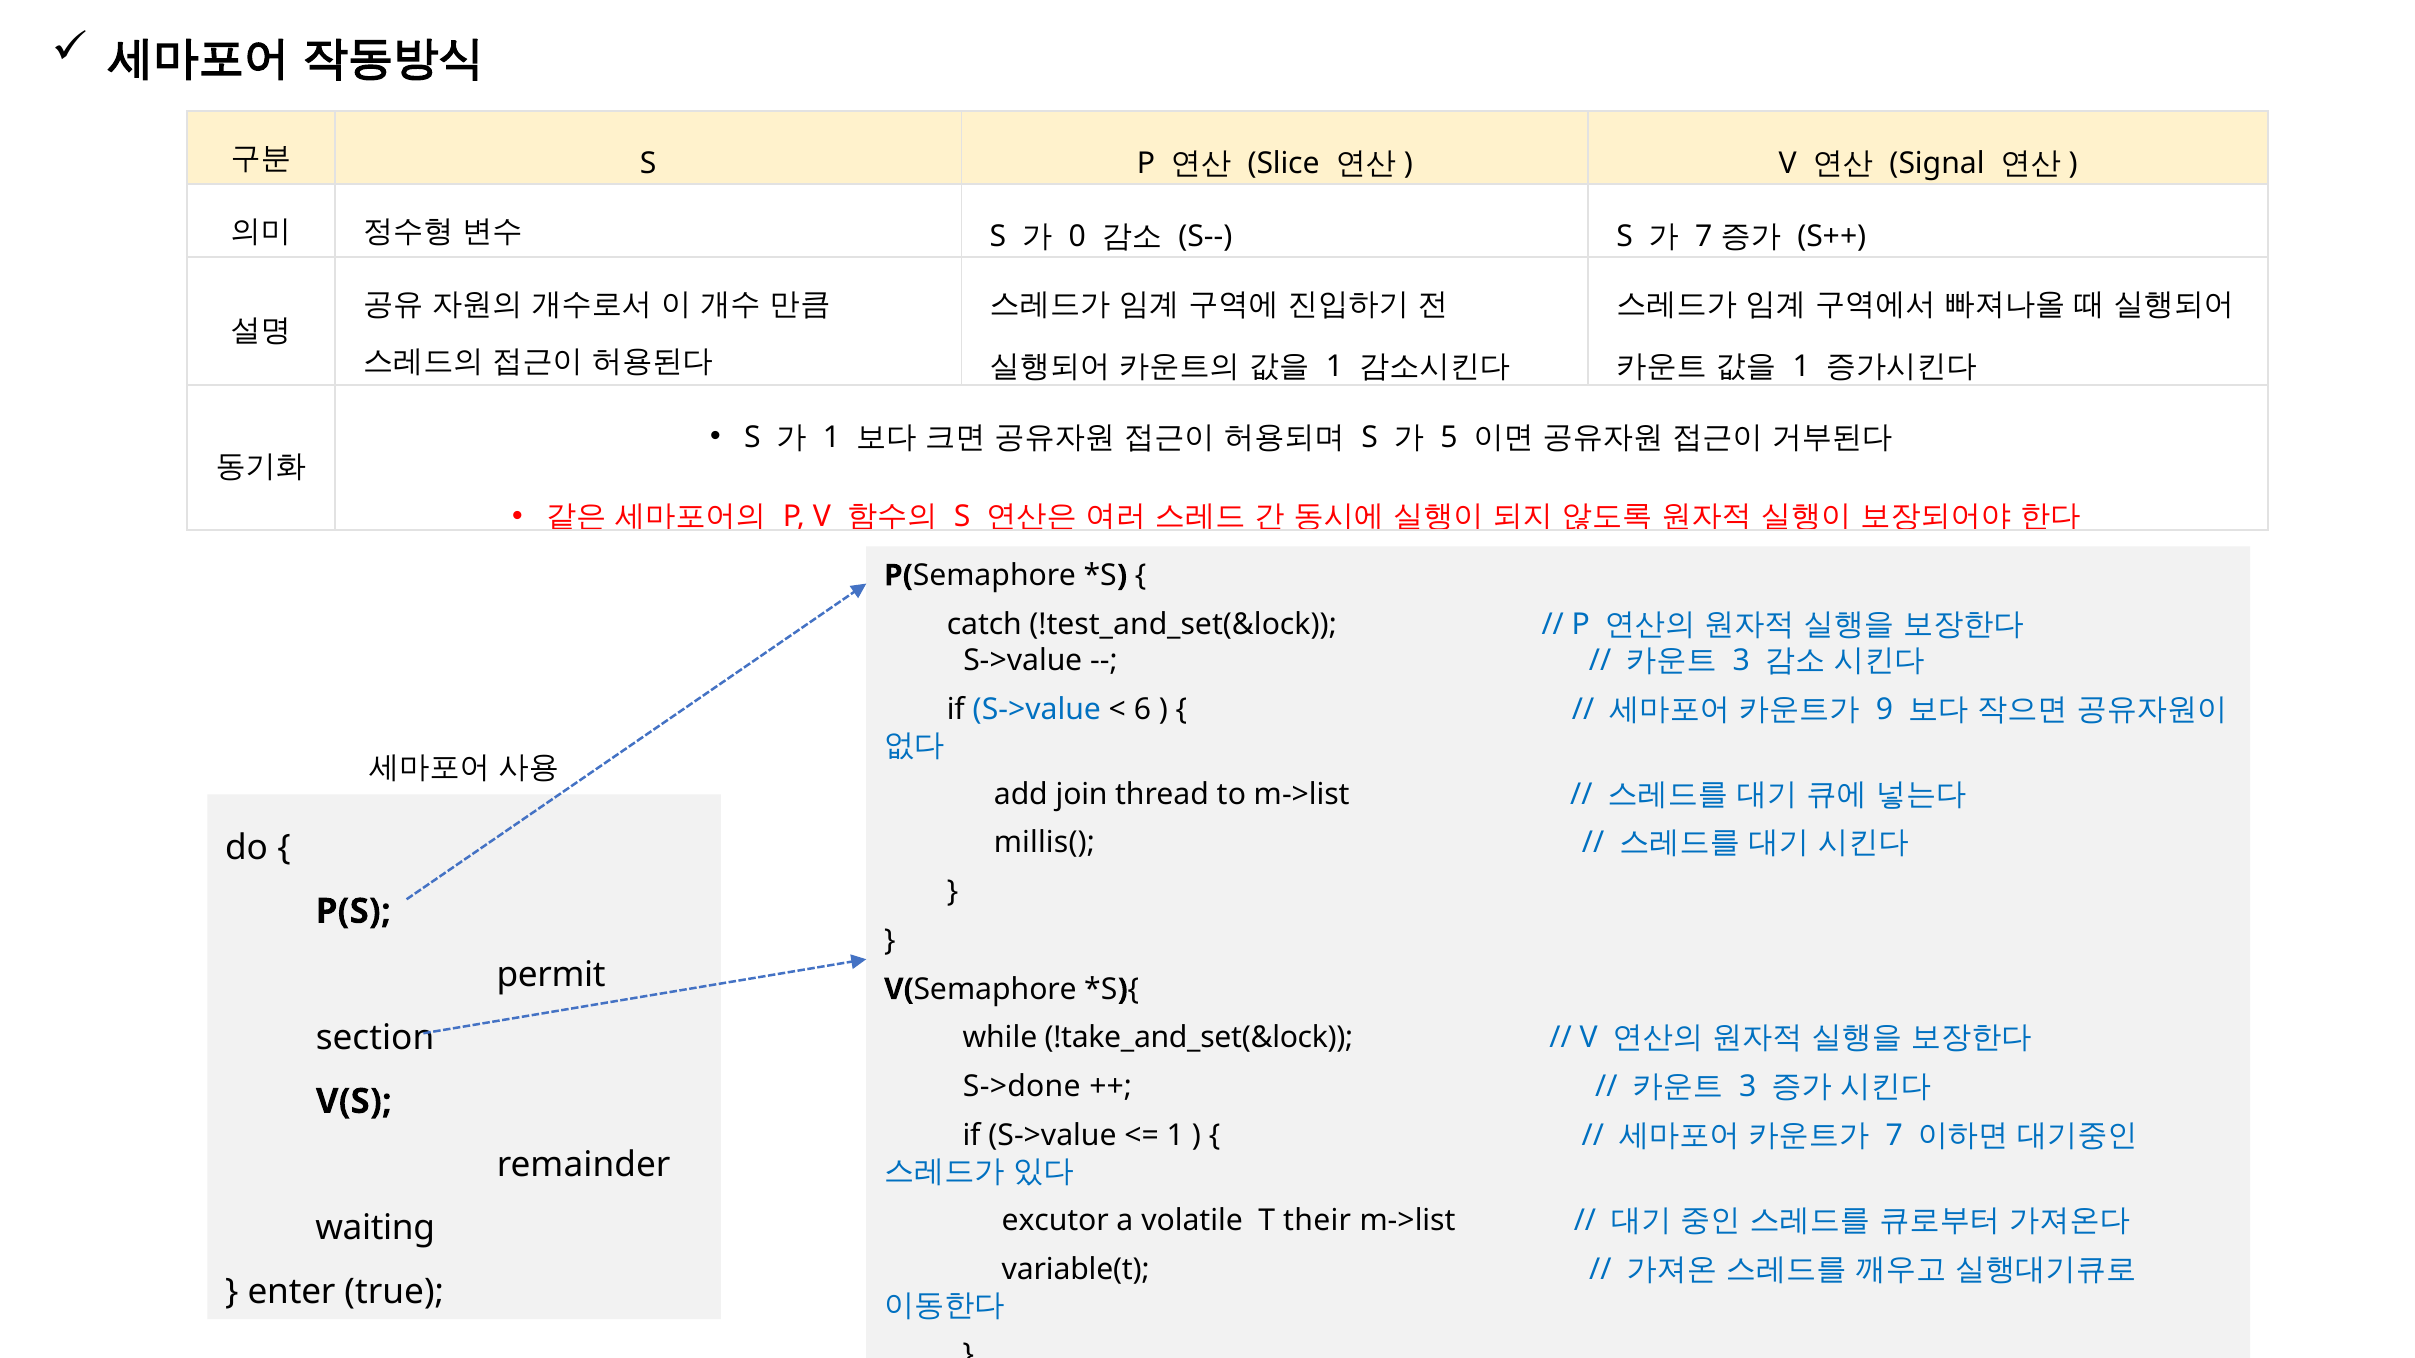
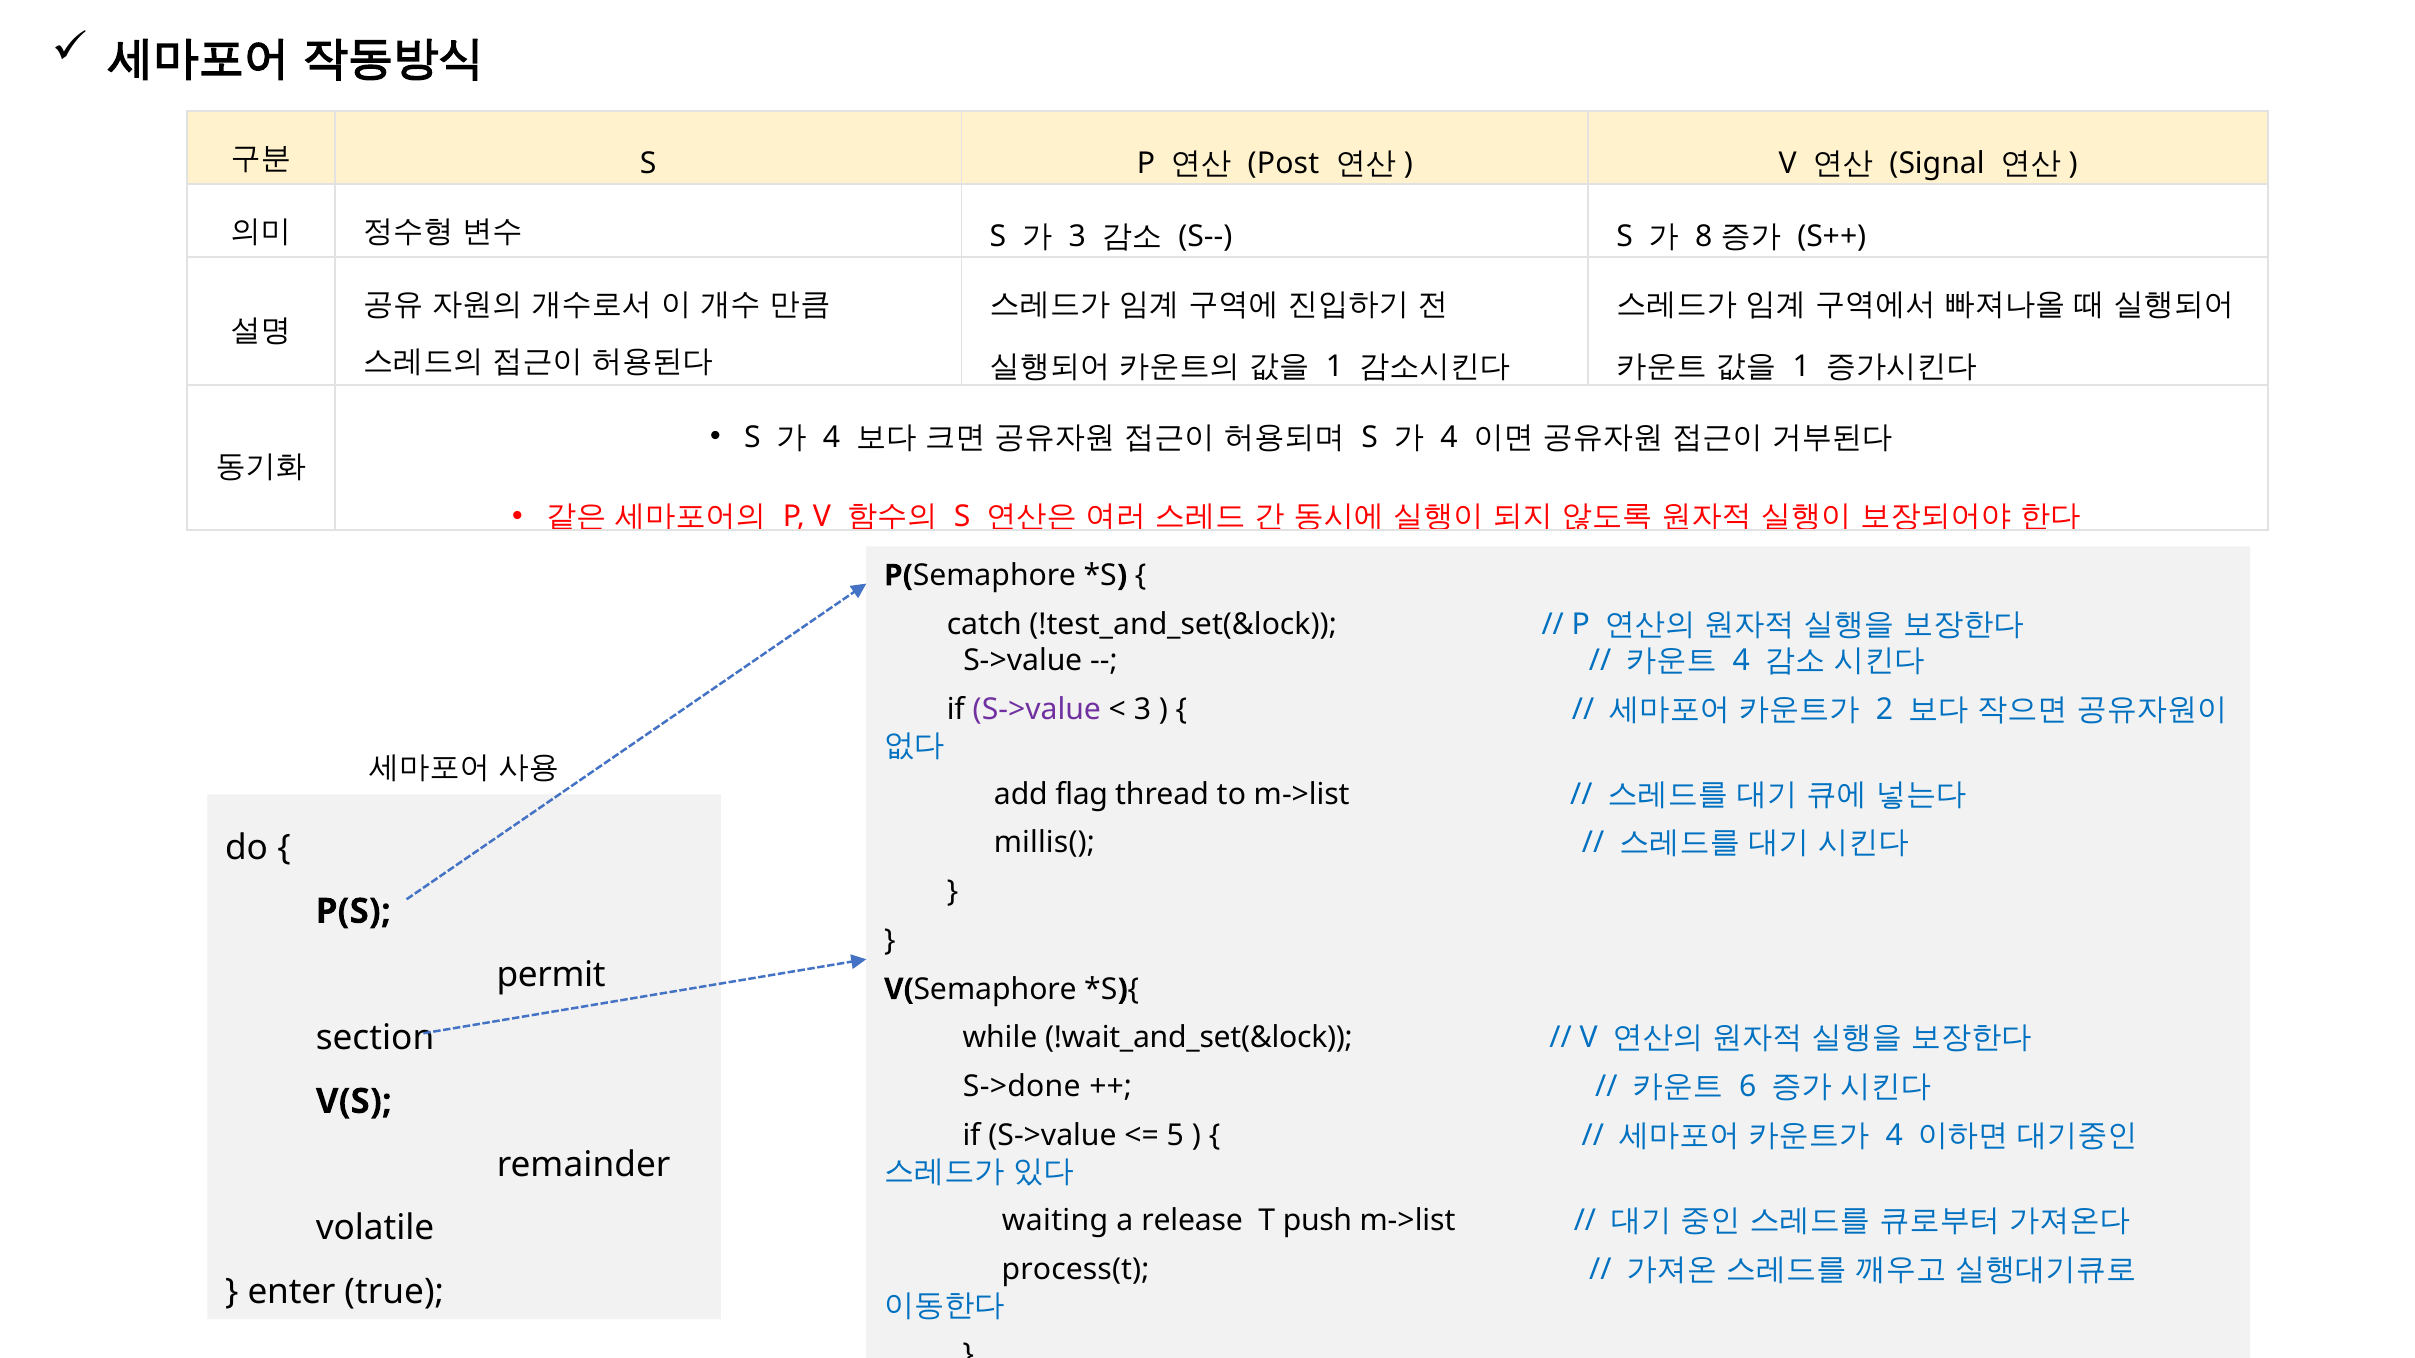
Slice: Slice -> Post (1283, 163)
0: 0 -> 3 (1077, 236)
7: 7 -> 8 (1704, 236)
1: 1 -> 4 (832, 437)
5: 5 -> 4 (1449, 437)
3: 3 -> 4 (1741, 661)
S->value colour: blue -> purple (1037, 709)
6: 6 -> 3 (1142, 709)
9: 9 -> 2 (1884, 709)
join: join -> flag (1082, 794)
!take_and_set(&lock: !take_and_set(&lock -> !wait_and_set(&lock (1199, 1038)
3: 3 -> 6 (1748, 1087)
1: 1 -> 5 (1175, 1136)
7: 7 -> 4 (1894, 1136)
excutor: excutor -> waiting (1055, 1221)
volatile: volatile -> release (1192, 1221)
their: their -> push (1317, 1221)
waiting: waiting -> volatile (375, 1228)
variable(t: variable(t -> process(t (1076, 1270)
